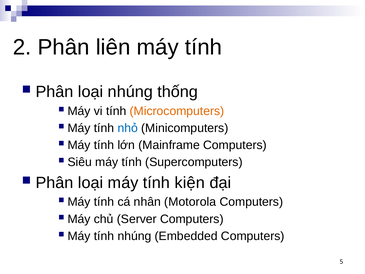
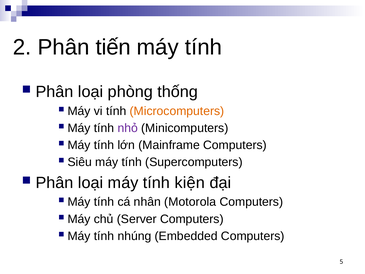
liên: liên -> tiến (113, 47)
loại nhúng: nhúng -> phòng (130, 92)
nhỏ colour: blue -> purple (128, 128)
